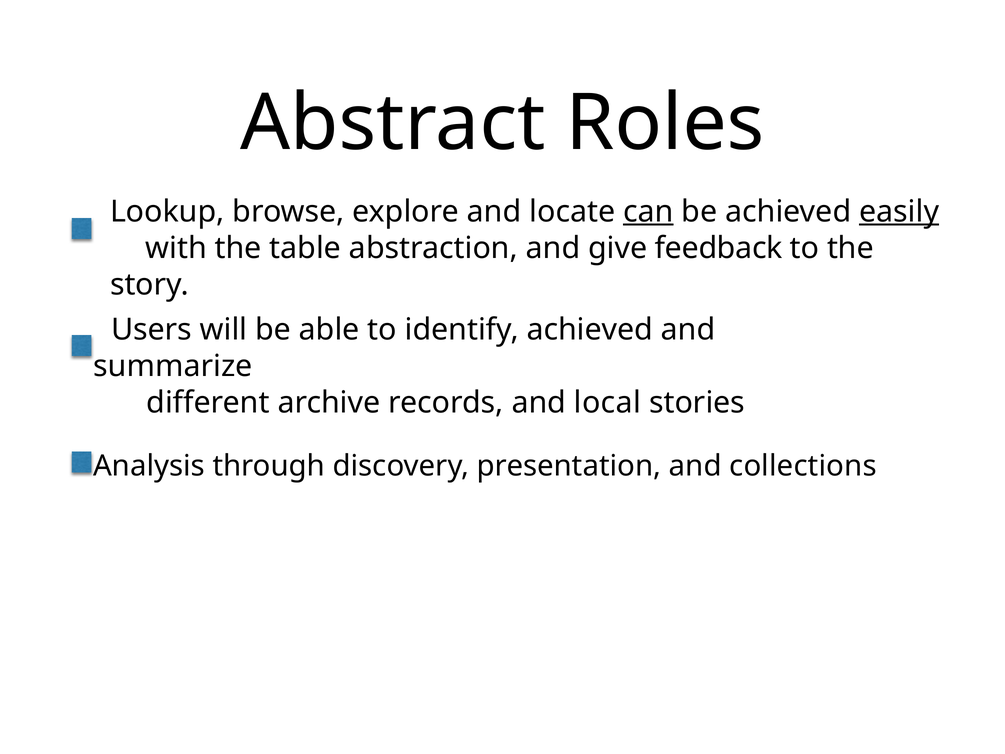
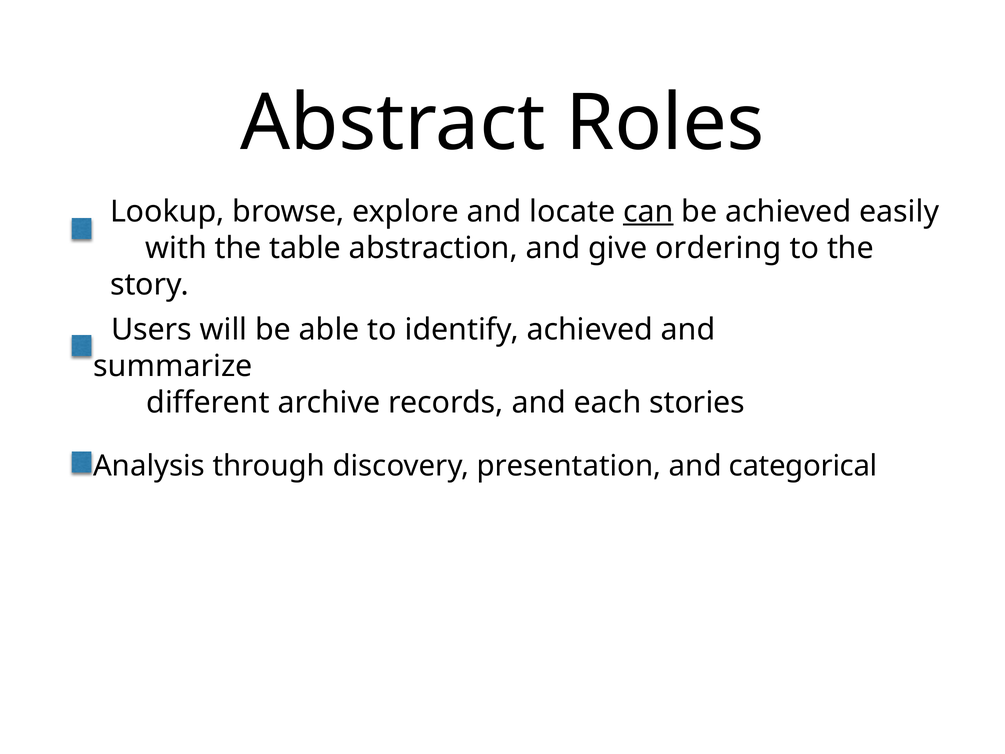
easily underline: present -> none (899, 211)
feedback: feedback -> ordering (718, 248)
local: local -> each (608, 403)
collections: collections -> categorical (803, 466)
